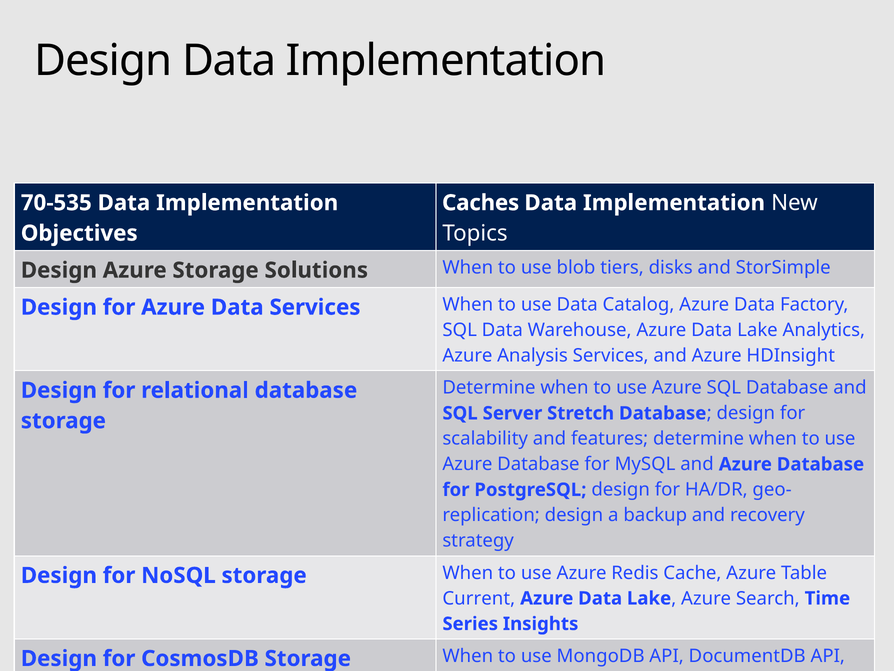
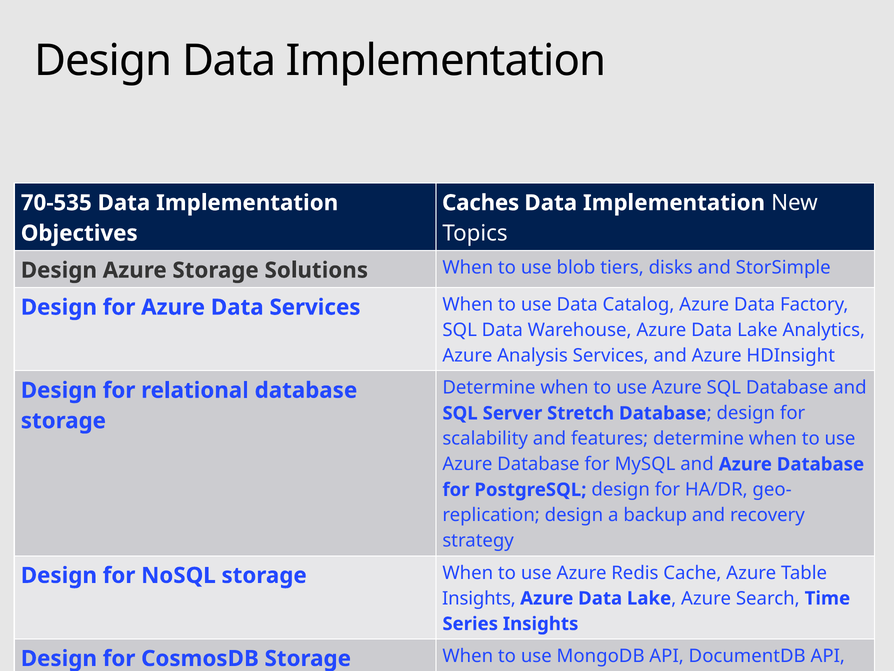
Current: Current -> Insights (479, 598)
